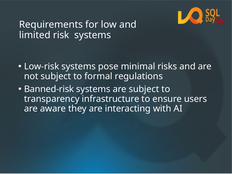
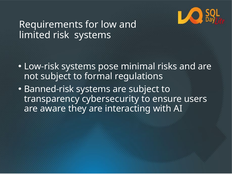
infrastructure: infrastructure -> cybersecurity (110, 99)
